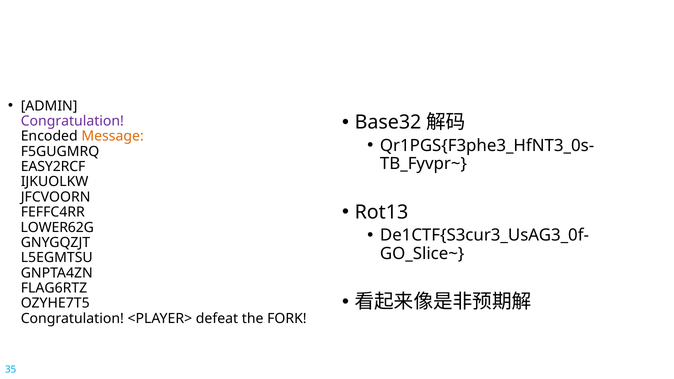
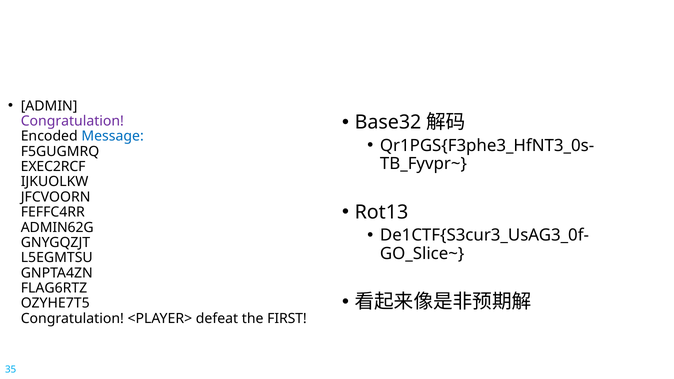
Message colour: orange -> blue (113, 136)
EASY2RCF: EASY2RCF -> EXEC2RCF (53, 167)
LOWER62G: LOWER62G -> ADMIN62G (57, 227)
FORK: FORK -> FIRST (287, 319)
